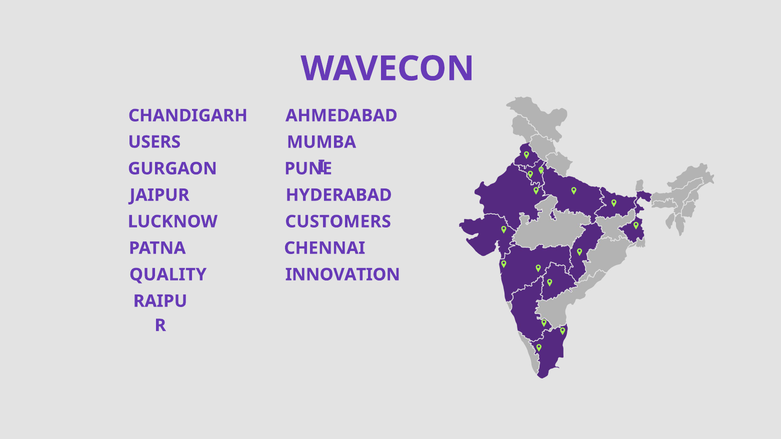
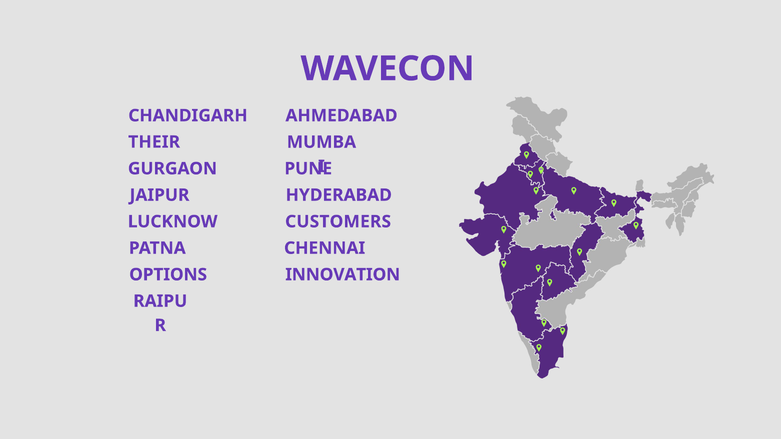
USERS: USERS -> THEIR (154, 142)
QUALITY: QUALITY -> OPTIONS (168, 275)
